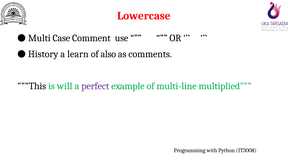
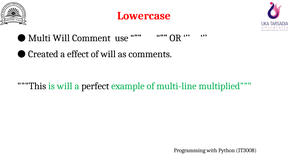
Multi Case: Case -> Will (61, 38)
History: History -> Created (43, 54)
learn: learn -> effect (78, 54)
of also: also -> will (108, 54)
perfect colour: purple -> black (95, 86)
